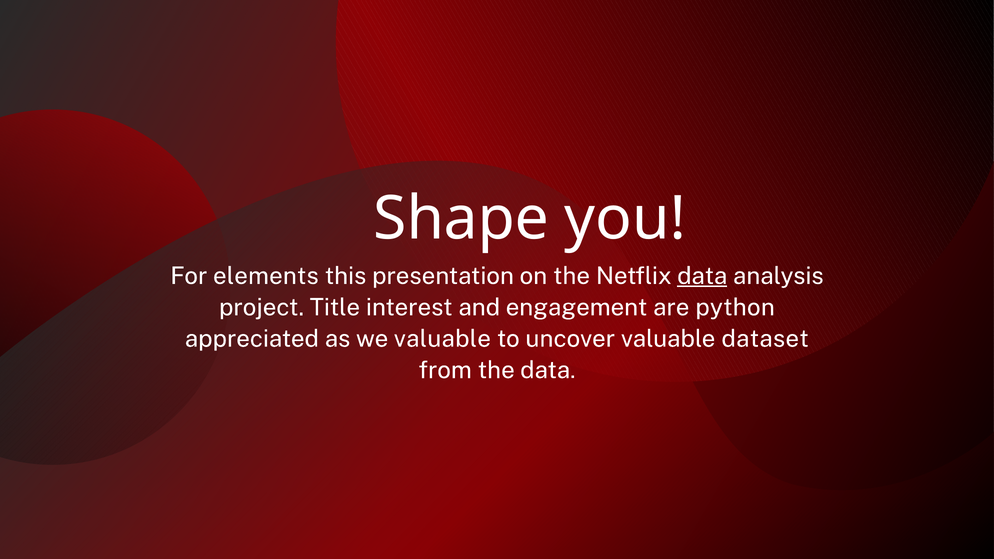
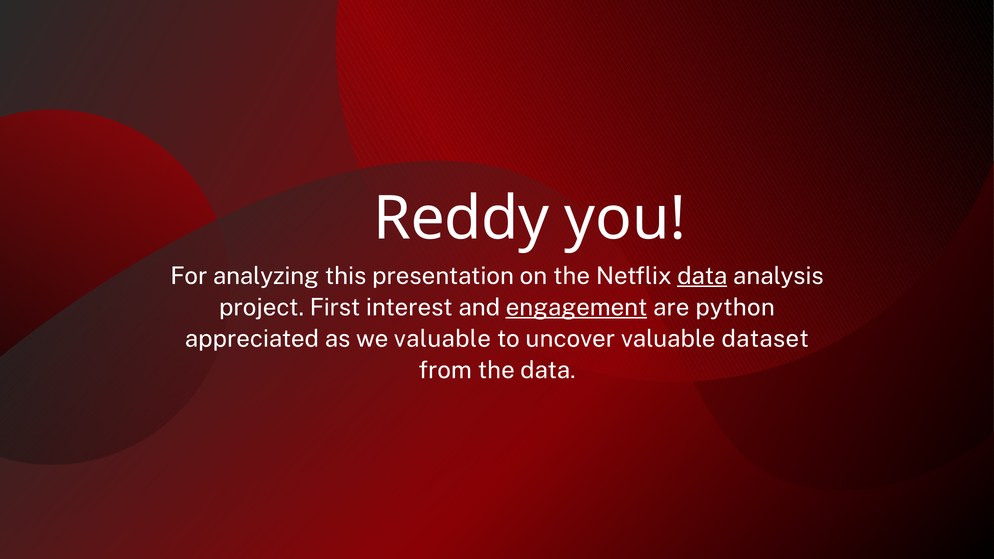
Shape: Shape -> Reddy (461, 219)
elements: elements -> analyzing (266, 276)
Title: Title -> First (335, 307)
engagement underline: none -> present (577, 307)
